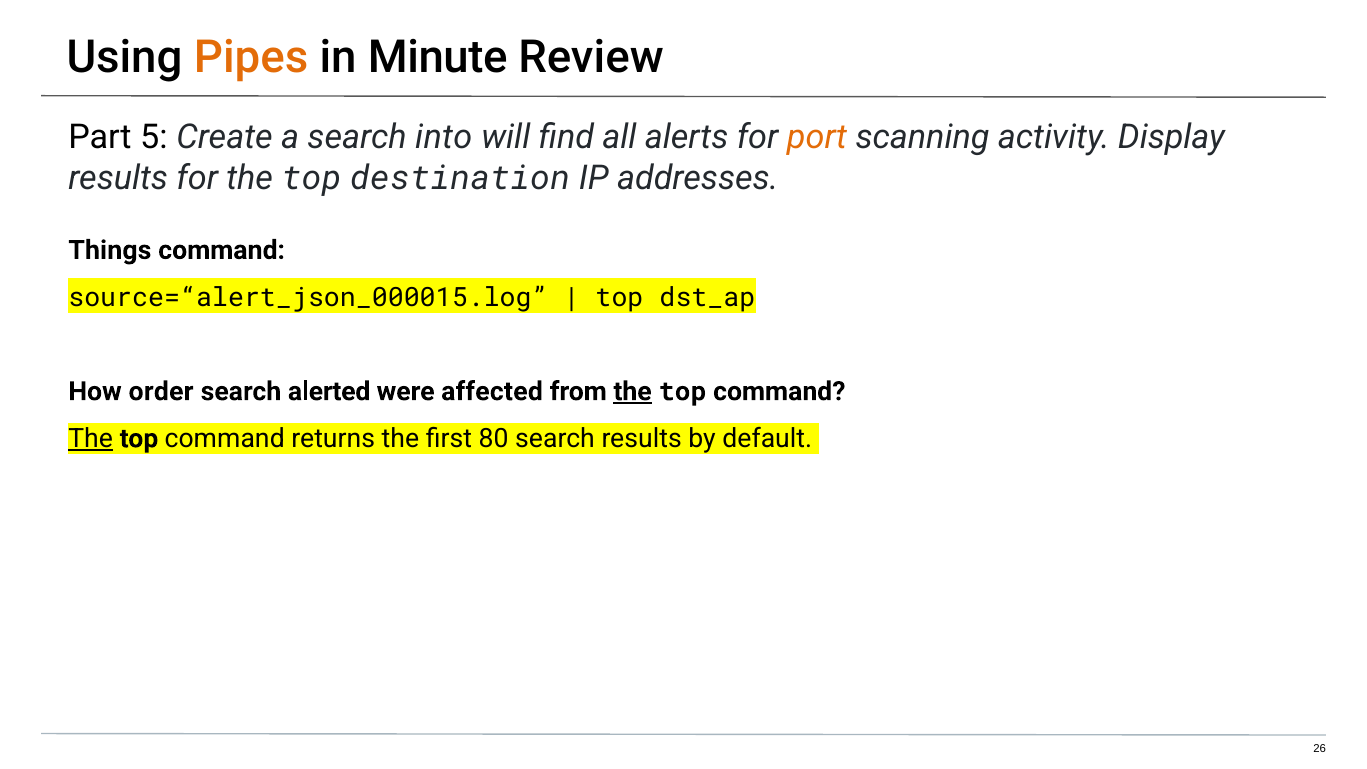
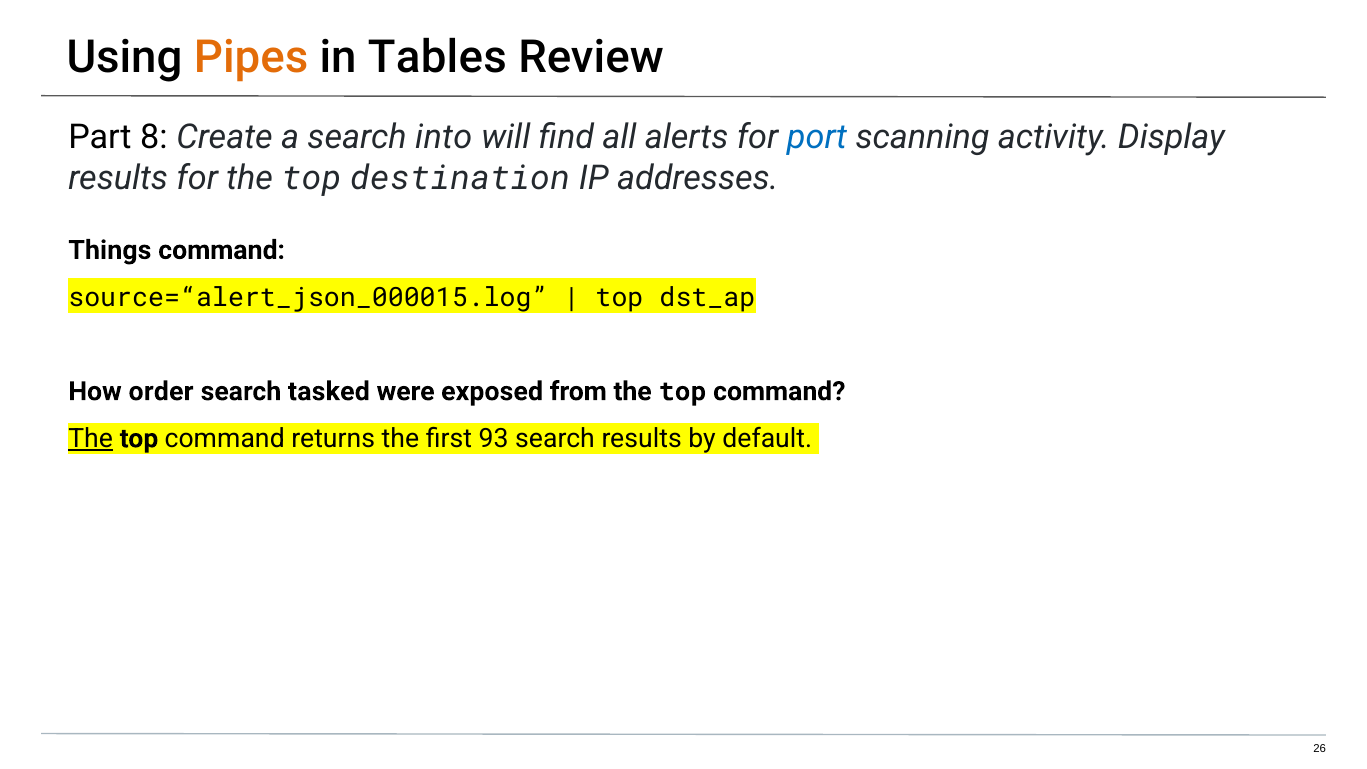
Minute: Minute -> Tables (437, 58)
5: 5 -> 8 (154, 138)
port colour: orange -> blue (817, 138)
alerted: alerted -> tasked (329, 391)
affected: affected -> exposed (492, 391)
the underline: present -> none (632, 391)
80: 80 -> 93 (494, 439)
